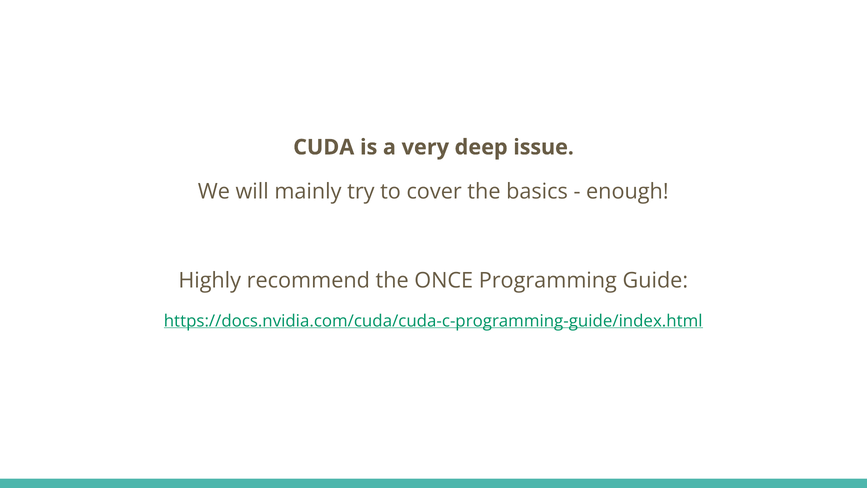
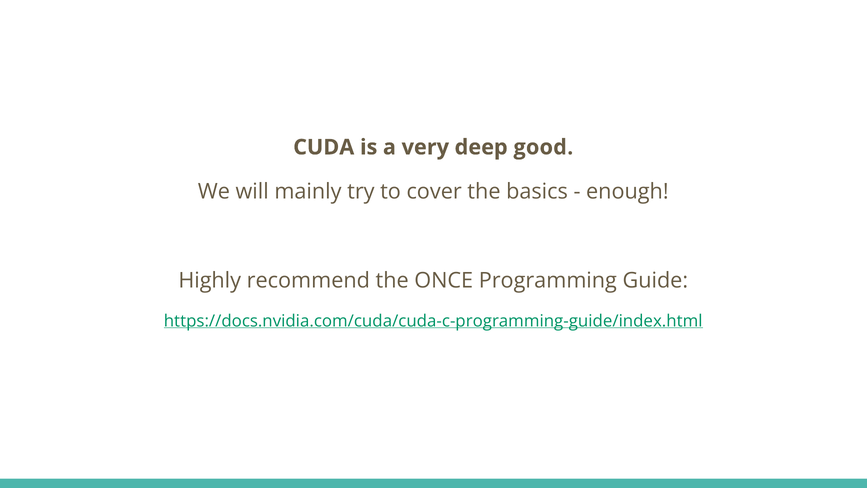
issue: issue -> good (543, 147)
